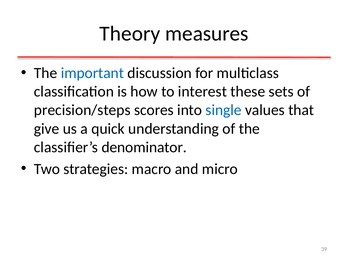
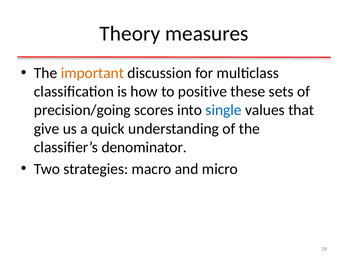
important colour: blue -> orange (92, 73)
interest: interest -> positive (202, 92)
precision/steps: precision/steps -> precision/going (82, 110)
